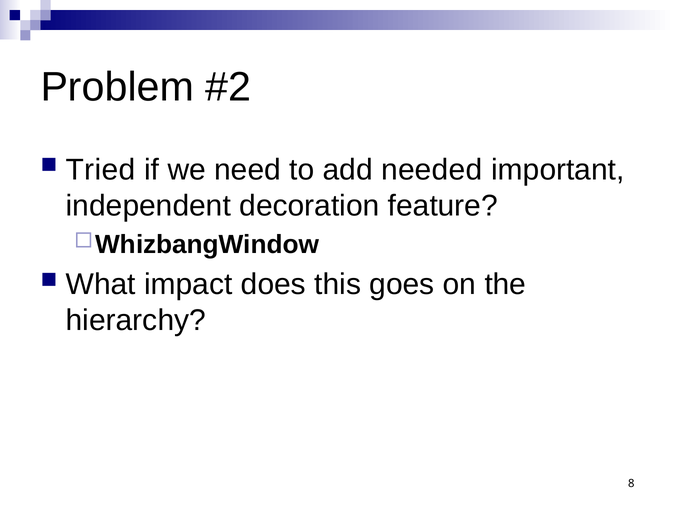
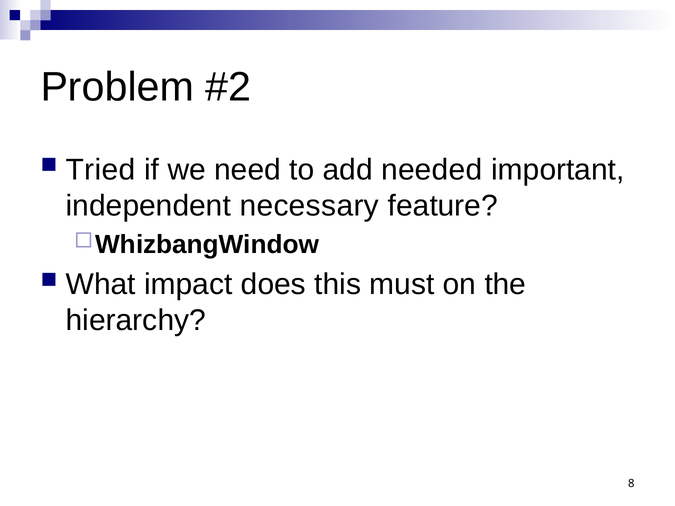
decoration: decoration -> necessary (309, 206)
goes: goes -> must (402, 285)
